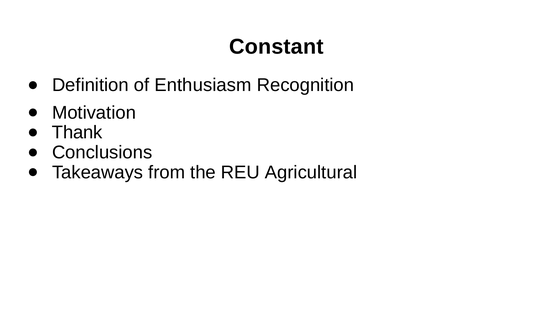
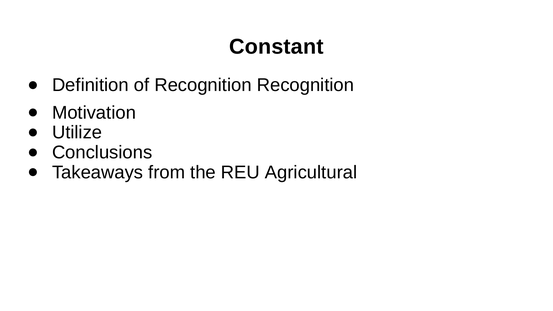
of Enthusiasm: Enthusiasm -> Recognition (203, 85)
Thank: Thank -> Utilize (77, 133)
